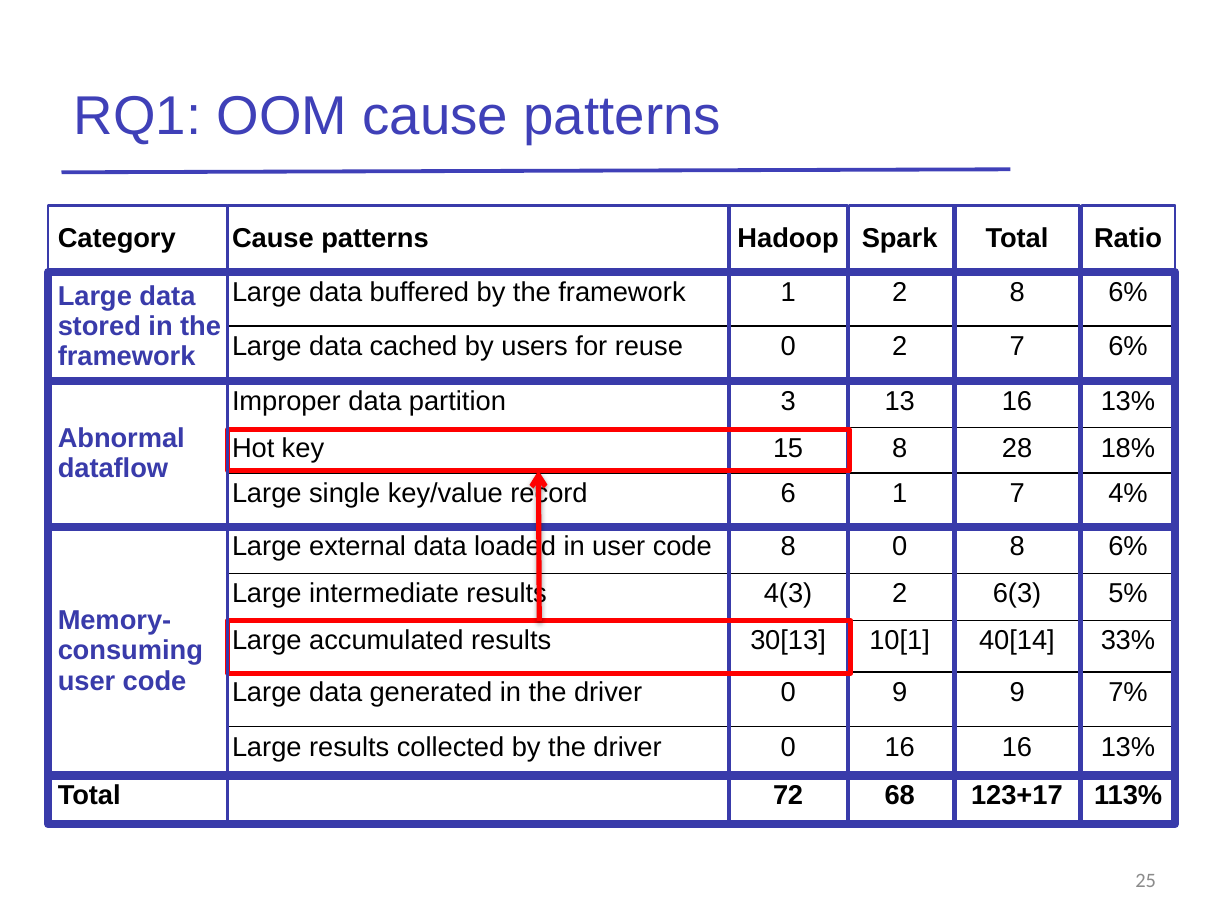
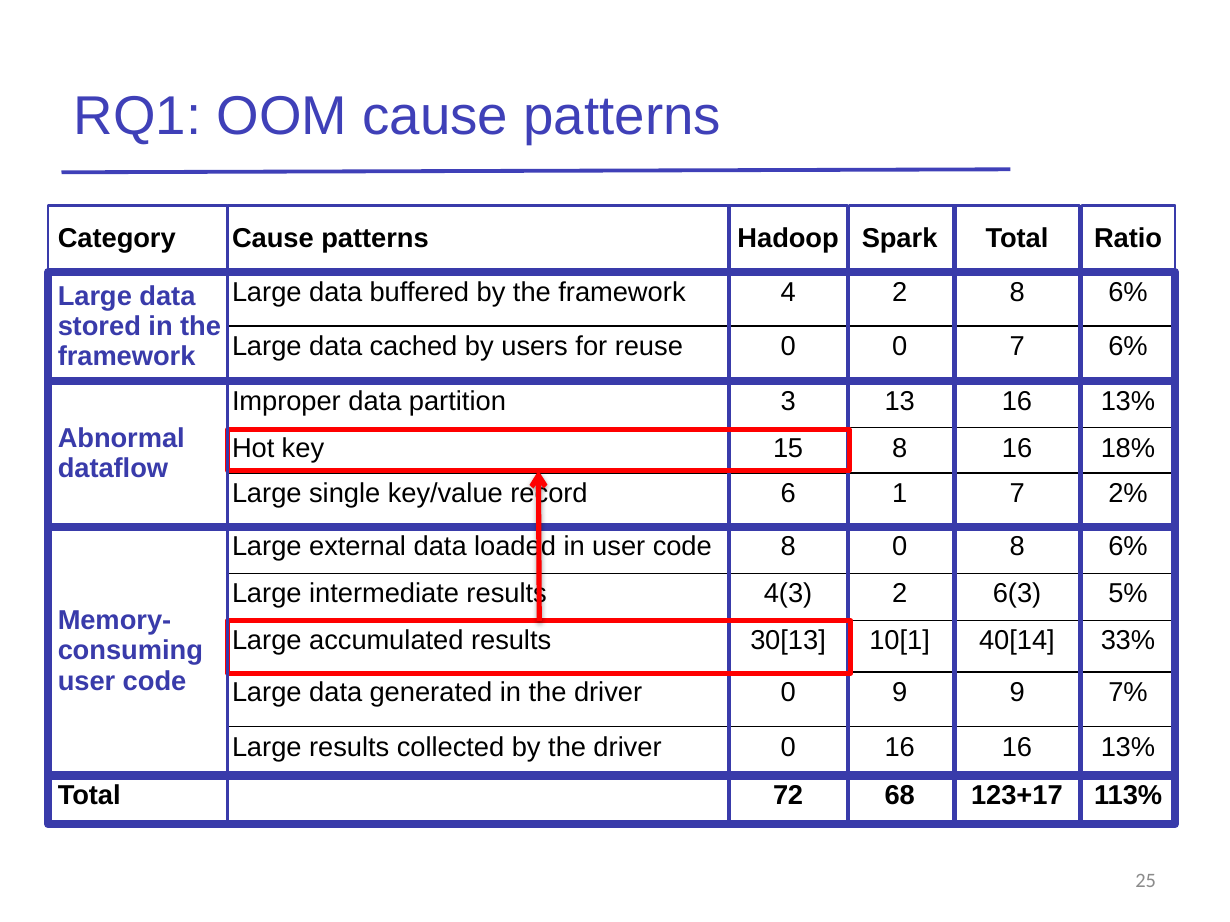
framework 1: 1 -> 4 (788, 292)
0 2: 2 -> 0 (900, 347)
8 28: 28 -> 16 (1017, 448)
4%: 4% -> 2% (1128, 493)
